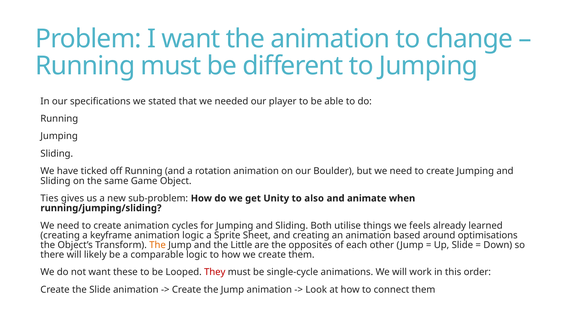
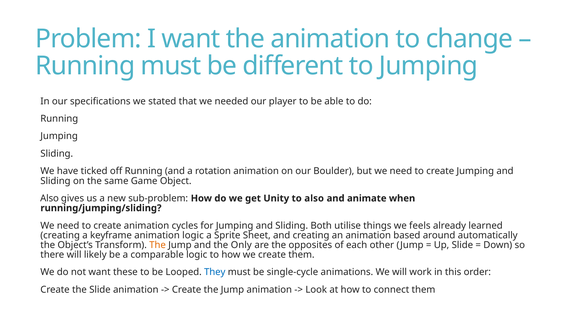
Ties: Ties -> Also (50, 199)
optimisations: optimisations -> automatically (488, 235)
Little: Little -> Only (241, 245)
They colour: red -> blue (215, 272)
